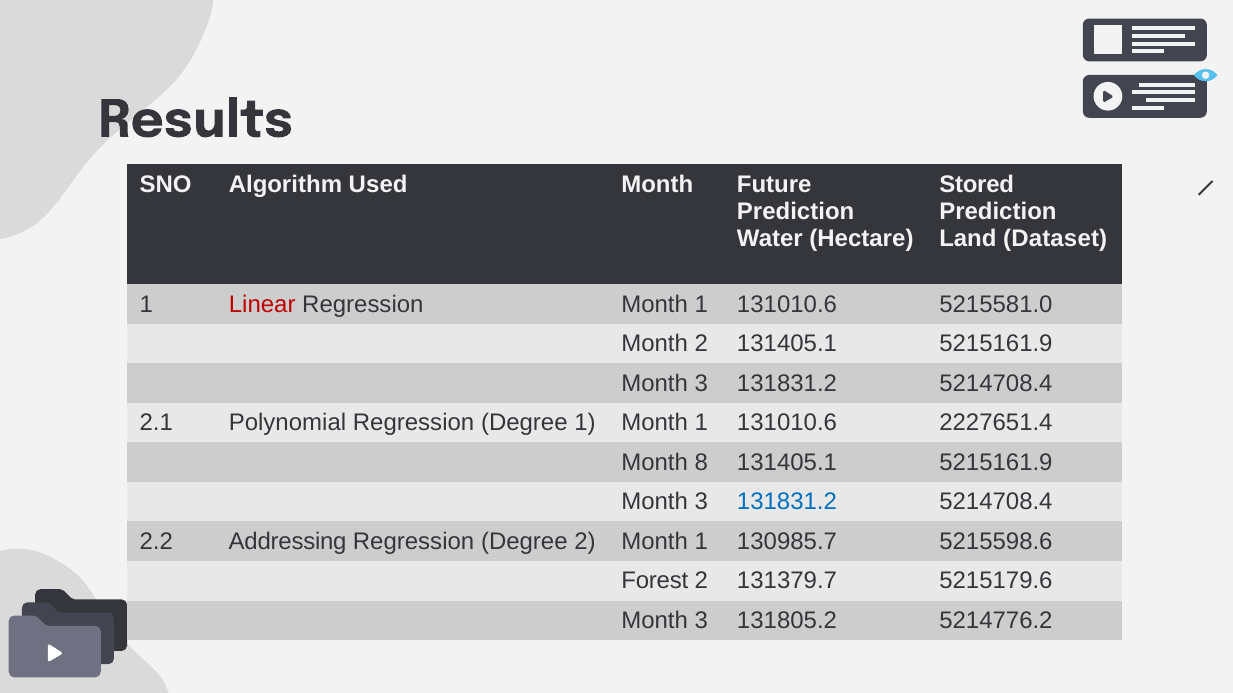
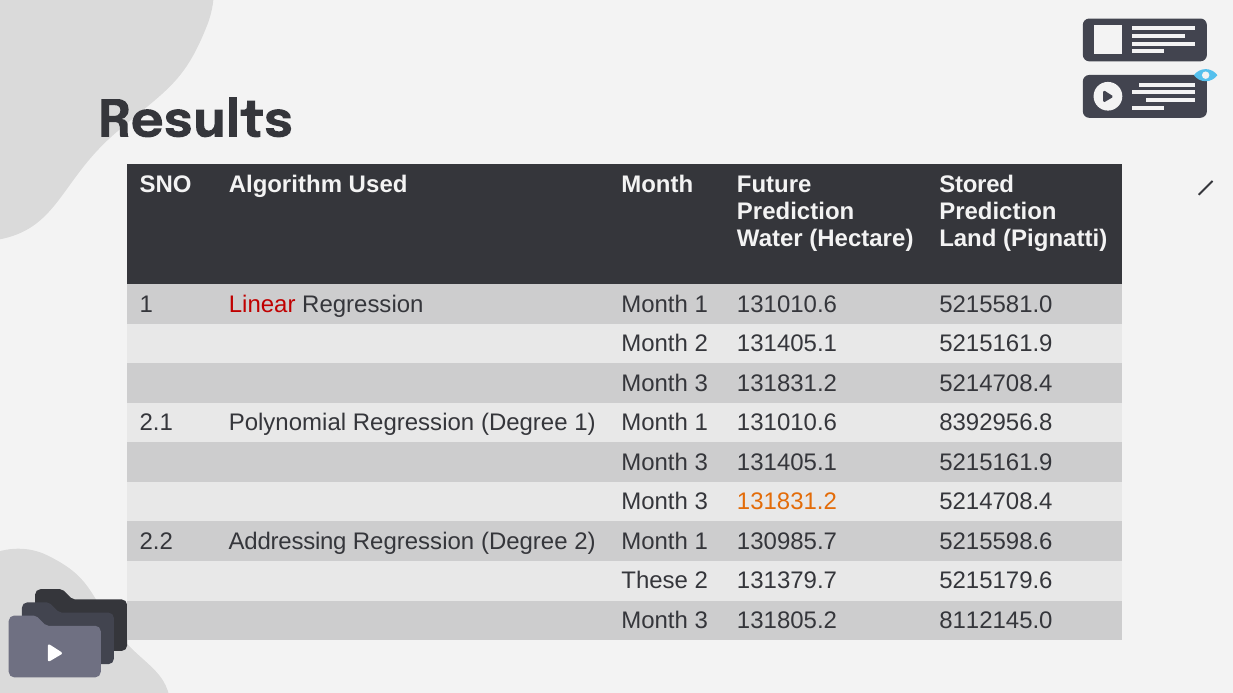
Dataset: Dataset -> Pignatti (1055, 238)
2227651.4: 2227651.4 -> 8392956.8 (996, 423)
8: 8 -> 3 (701, 463)
131831.2 colour: blue -> orange (787, 502)
Forest: Forest -> These (655, 582)
5214776.2: 5214776.2 -> 8112145.0 (996, 621)
